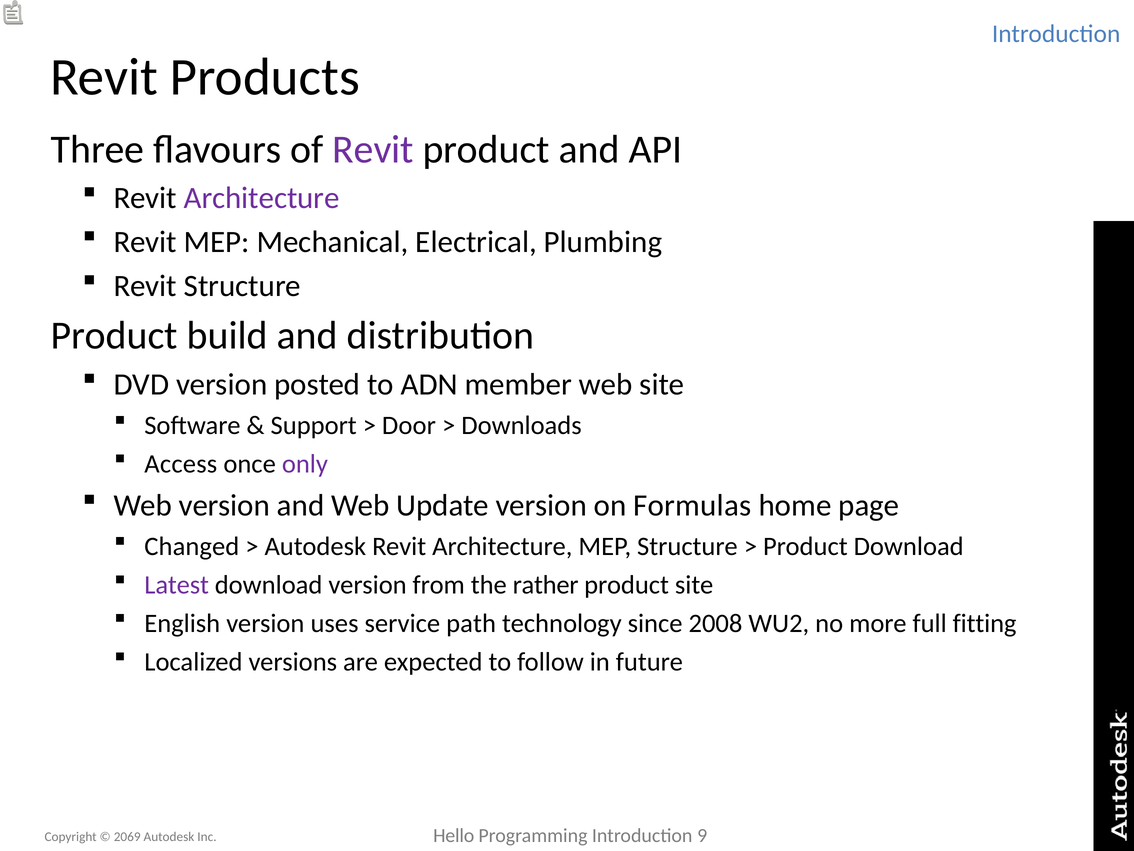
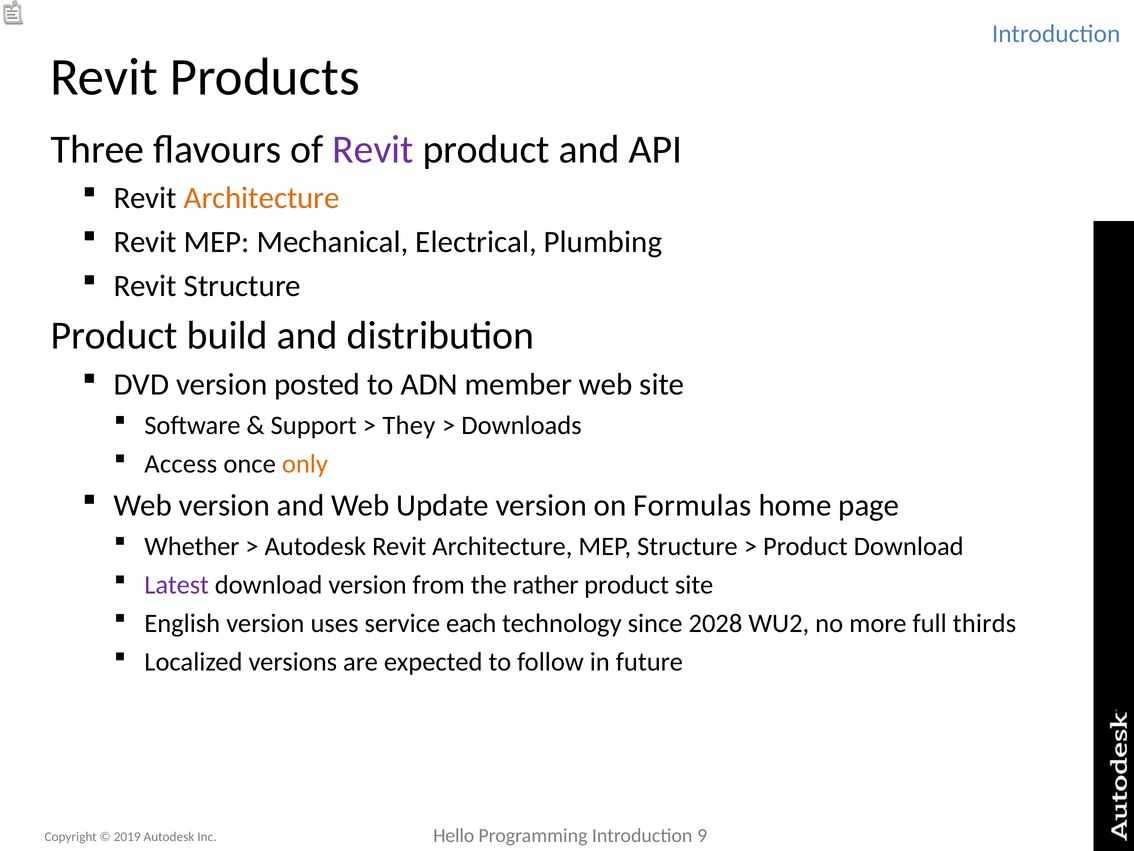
Architecture colour: purple -> orange (262, 198)
Door: Door -> They (409, 425)
only colour: purple -> orange (305, 464)
Changed: Changed -> Whether (192, 546)
path: path -> each (471, 623)
2008: 2008 -> 2028 (715, 623)
fitting: fitting -> thirds (984, 623)
2069: 2069 -> 2019 (127, 837)
